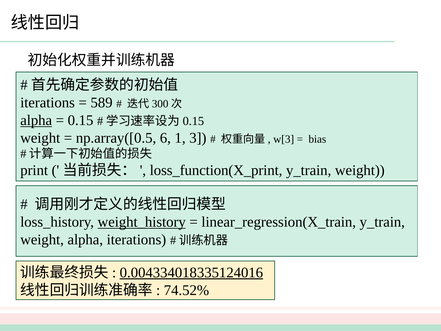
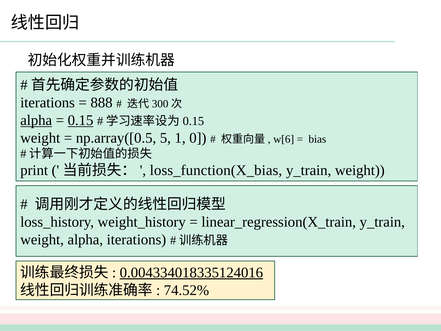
589: 589 -> 888 (102, 103)
0.15 underline: none -> present (81, 120)
6: 6 -> 5 (165, 138)
3: 3 -> 0 (198, 138)
w[3: w[3 -> w[6 (284, 139)
loss_function(X_print: loss_function(X_print -> loss_function(X_bias (216, 170)
weight_history underline: present -> none (142, 222)
